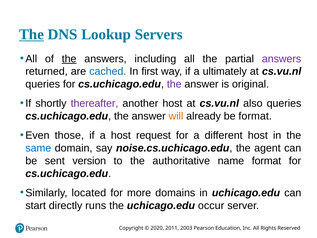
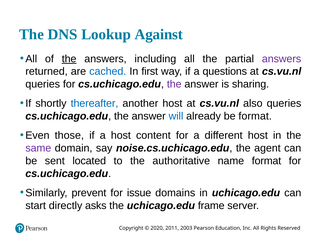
The underline: present -> none (31, 34)
Servers: Servers -> Against (159, 34)
ultimately: ultimately -> questions (225, 71)
original: original -> sharing (251, 84)
thereafter colour: purple -> blue (95, 103)
will colour: orange -> blue (176, 116)
request: request -> content (153, 135)
same colour: blue -> purple (38, 148)
version: version -> located (89, 161)
located: located -> prevent (89, 193)
more: more -> issue (139, 193)
runs: runs -> asks (96, 205)
occur: occur -> frame (211, 205)
